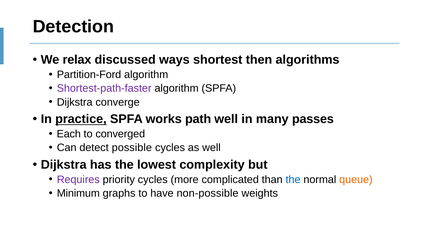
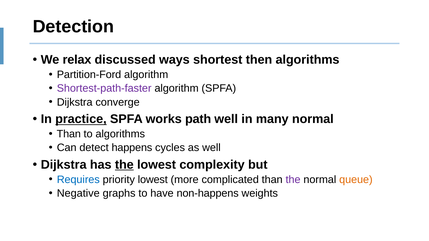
many passes: passes -> normal (313, 119)
Each: Each -> Than (69, 134)
to converged: converged -> algorithms (120, 134)
possible: possible -> happens (132, 148)
the underline: none -> present (124, 165)
Requires colour: purple -> blue (78, 180)
priority cycles: cycles -> lowest (153, 180)
the colour: blue -> purple (293, 180)
Minimum: Minimum -> Negative (78, 194)
non-possible: non-possible -> non-happens (208, 194)
